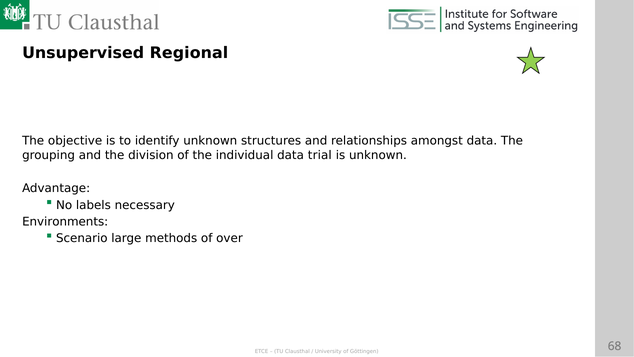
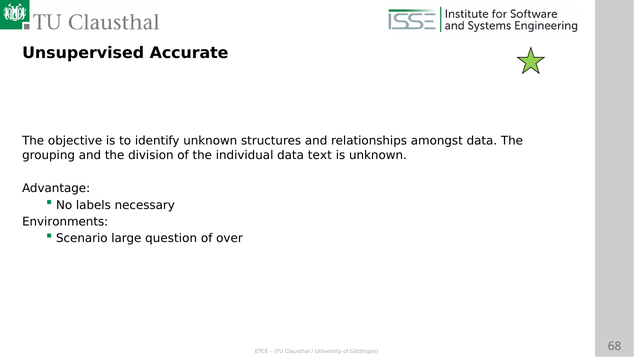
Regional: Regional -> Accurate (189, 53)
trial: trial -> text (320, 155)
methods: methods -> question (171, 238)
